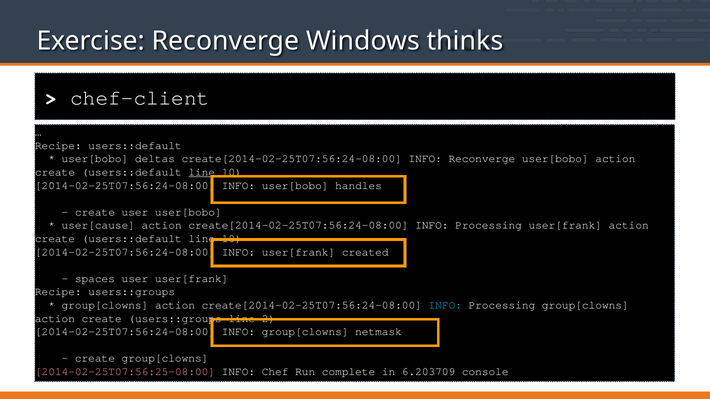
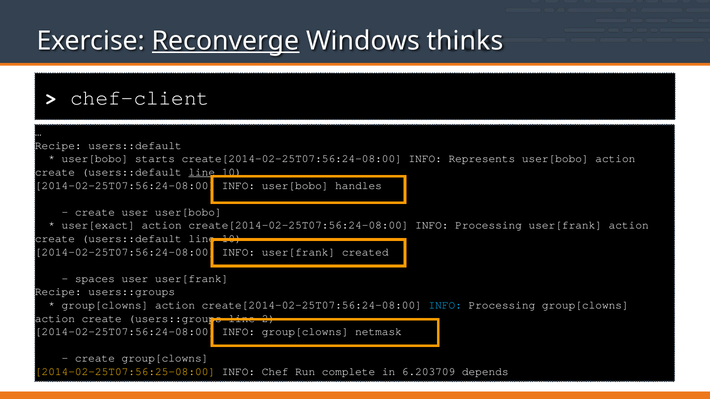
Reconverge underline: none -> present (226, 41)
deltas: deltas -> starts (155, 159)
INFO Reconverge: Reconverge -> Represents (482, 159)
user[cause: user[cause -> user[exact (98, 225)
2014-02-25T07:56:25-08:00 colour: pink -> yellow (125, 372)
console: console -> depends (485, 372)
